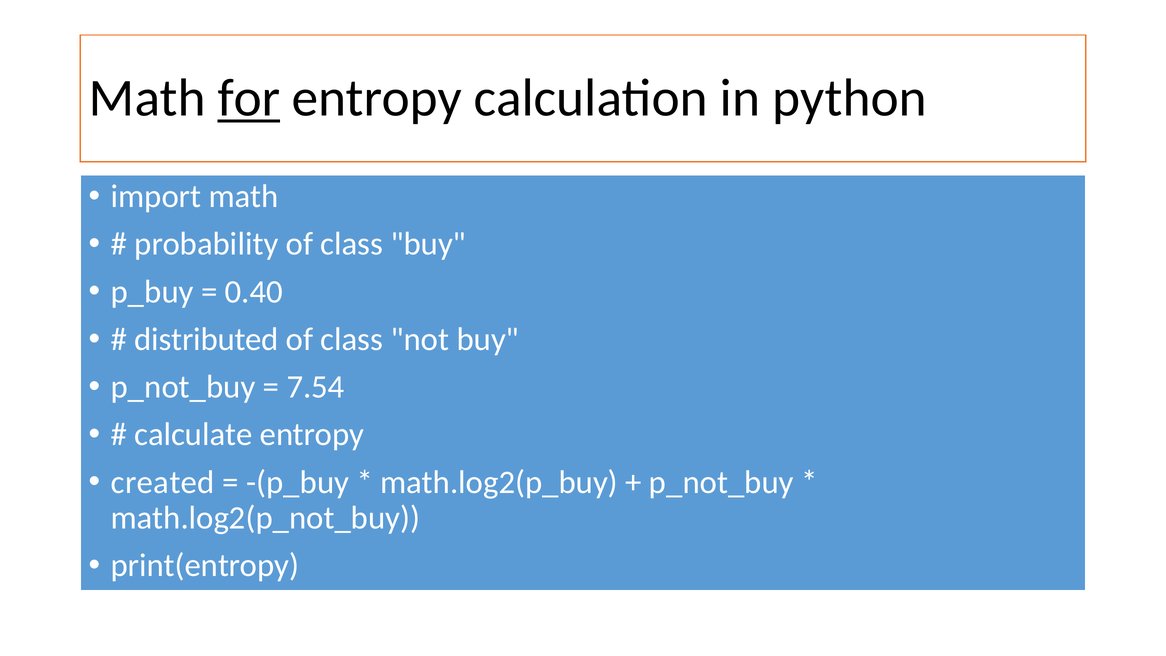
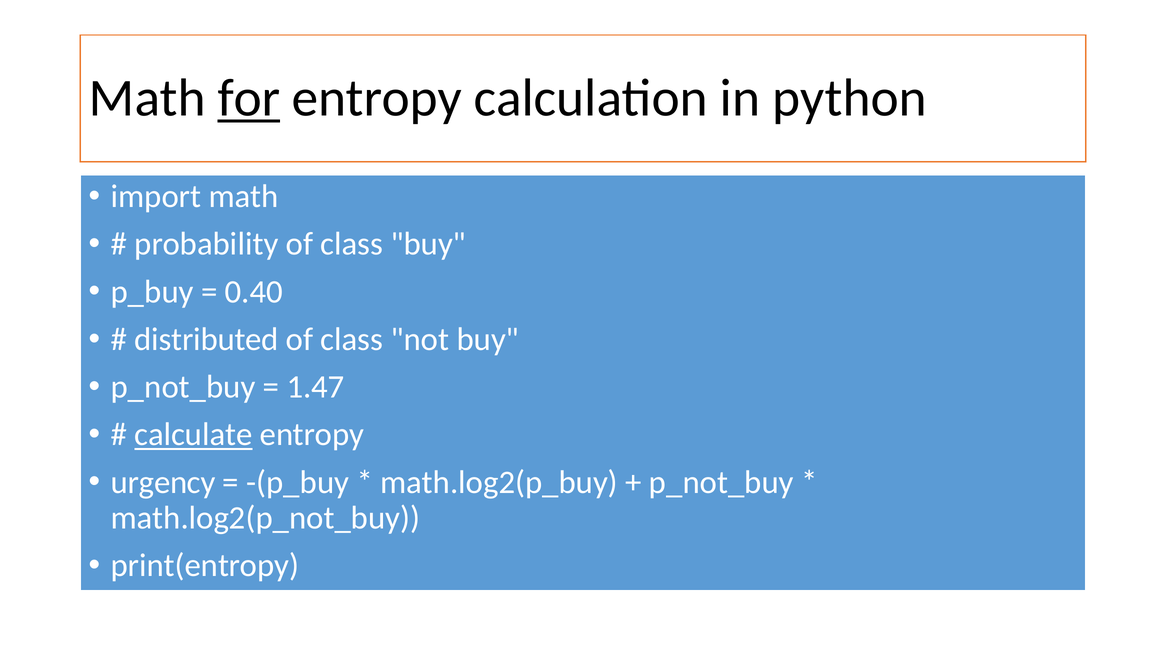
7.54: 7.54 -> 1.47 (316, 387)
calculate underline: none -> present (193, 435)
created: created -> urgency (163, 482)
